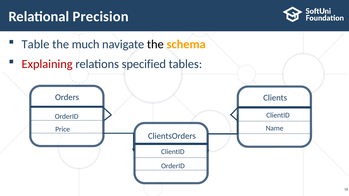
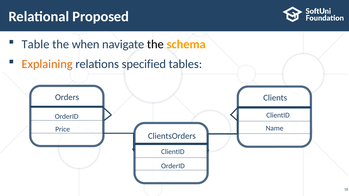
Precision: Precision -> Proposed (101, 17)
much: much -> when (86, 44)
Explaining colour: red -> orange (47, 64)
